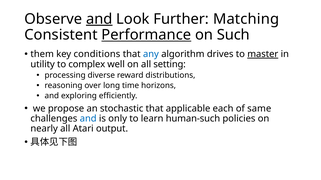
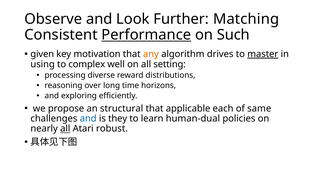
and underline: present -> none (99, 19)
them: them -> given (42, 54)
conditions: conditions -> motivation (97, 54)
any colour: blue -> orange (151, 54)
utility: utility -> using (43, 64)
stochastic: stochastic -> structural (122, 109)
only: only -> they (118, 119)
human-such: human-such -> human-dual (193, 119)
all underline: none -> present (65, 129)
output: output -> robust (112, 129)
